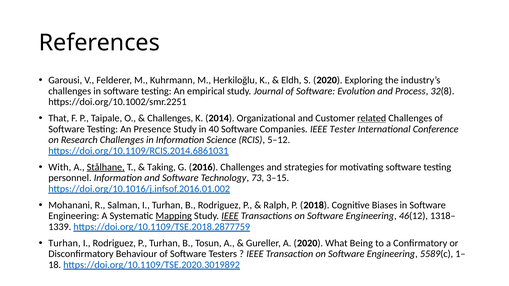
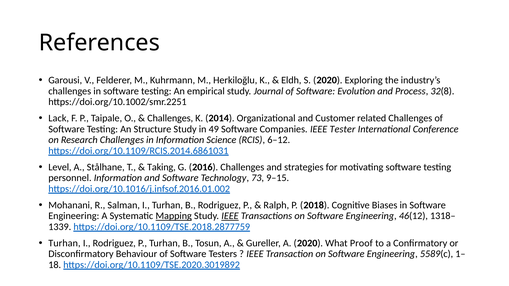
That: That -> Lack (59, 118)
related underline: present -> none (372, 118)
Presence: Presence -> Structure (152, 129)
40: 40 -> 49 (214, 129)
5–12: 5–12 -> 6–12 (279, 140)
With: With -> Level (60, 167)
Stålhane underline: present -> none (106, 167)
3–15: 3–15 -> 9–15 (278, 178)
Being: Being -> Proof (361, 243)
